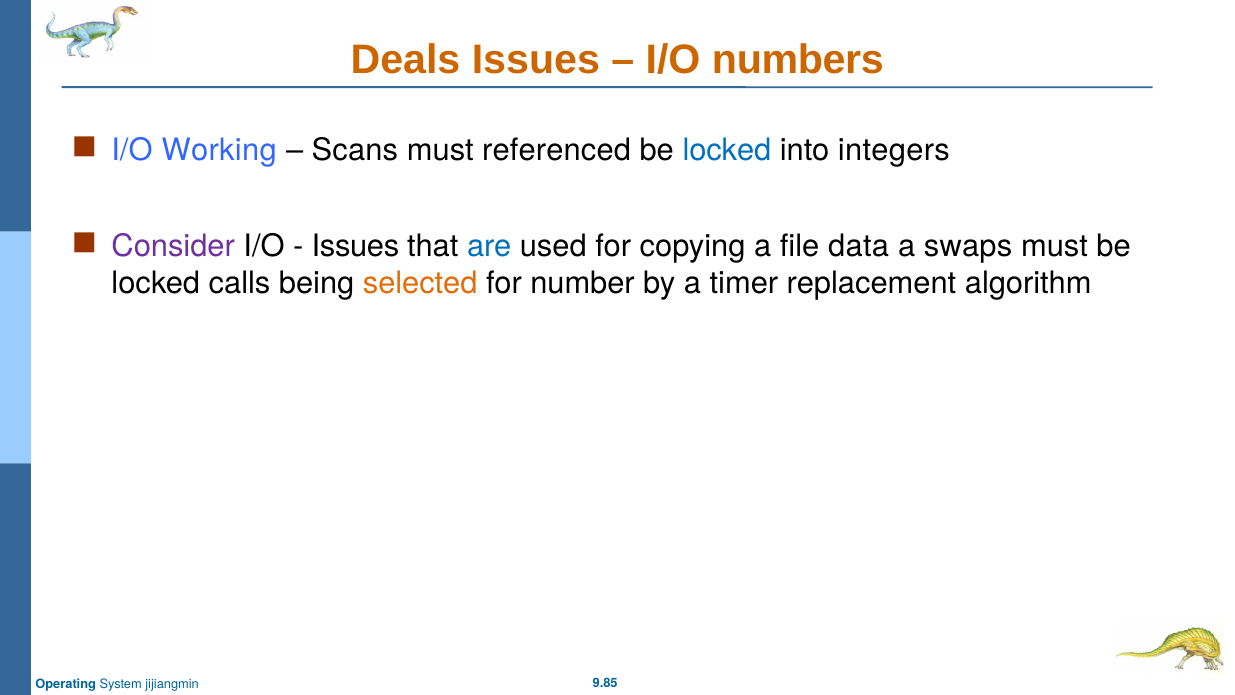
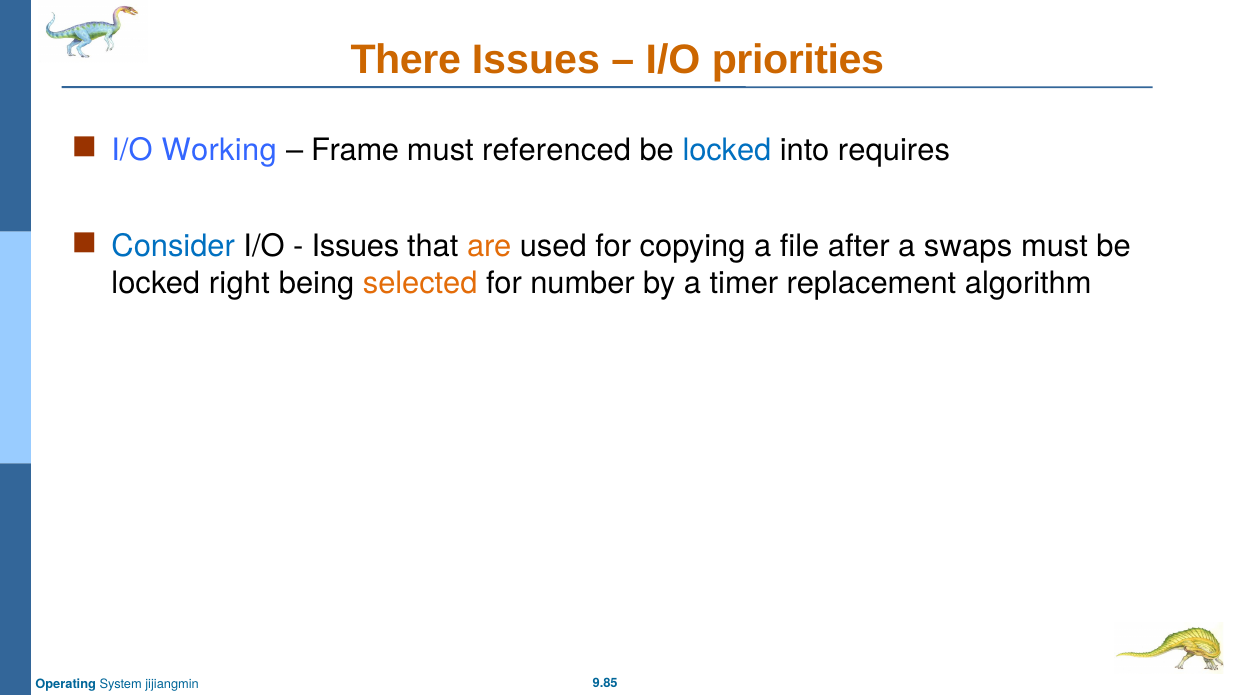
Deals: Deals -> There (406, 60)
numbers: numbers -> priorities (798, 60)
Scans: Scans -> Frame (355, 150)
integers: integers -> requires (894, 150)
Consider colour: purple -> blue (173, 246)
are colour: blue -> orange (489, 246)
data: data -> after (859, 246)
calls: calls -> right (239, 283)
